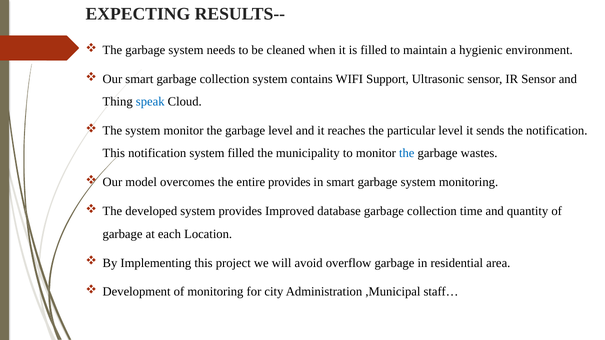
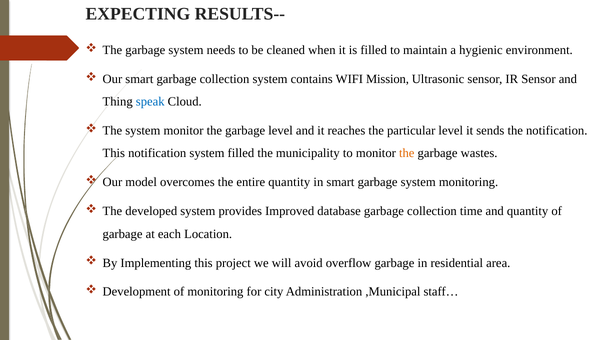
Support: Support -> Mission (387, 79)
the colour: blue -> orange (407, 153)
entire provides: provides -> quantity (289, 182)
